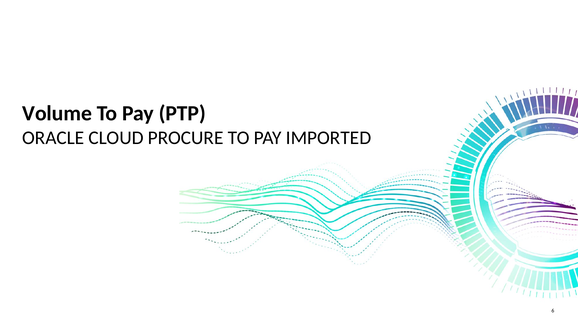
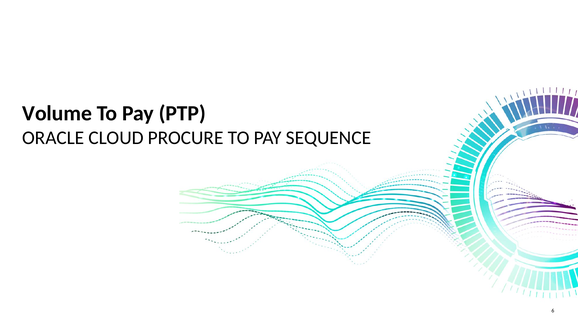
IMPORTED: IMPORTED -> SEQUENCE (328, 138)
